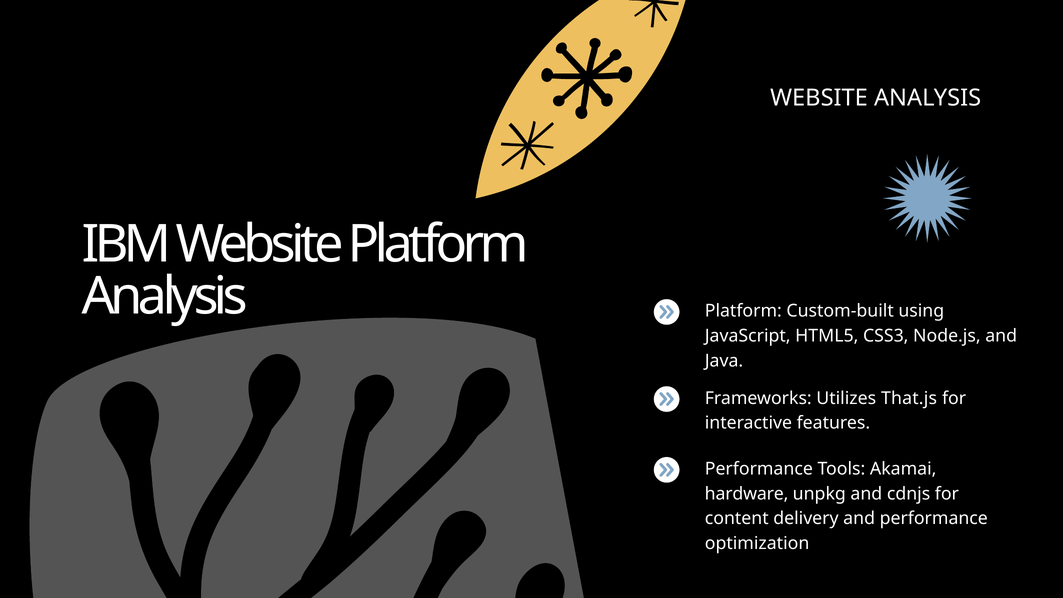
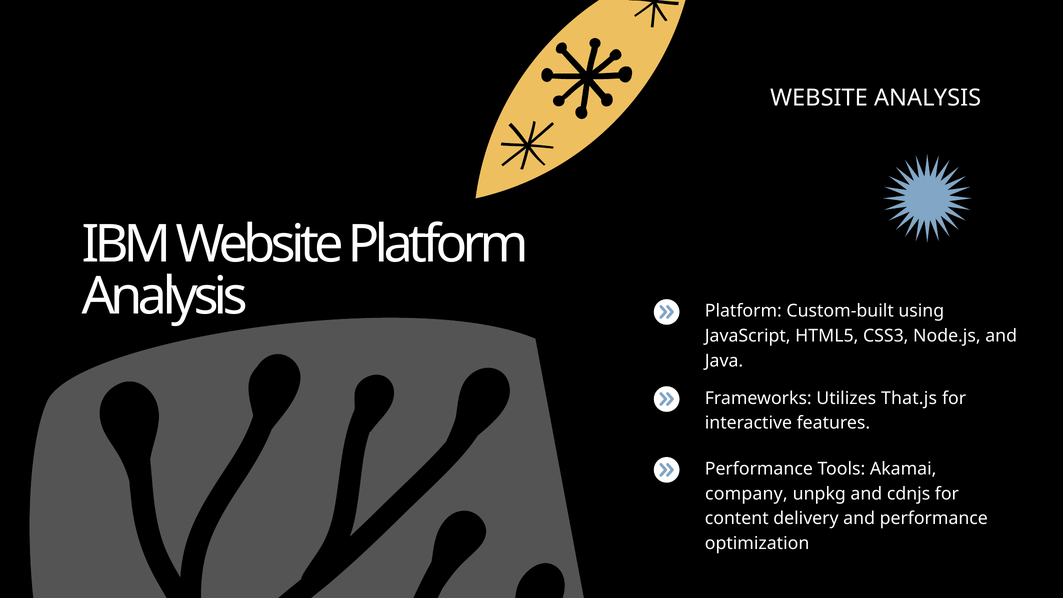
hardware: hardware -> company (746, 494)
